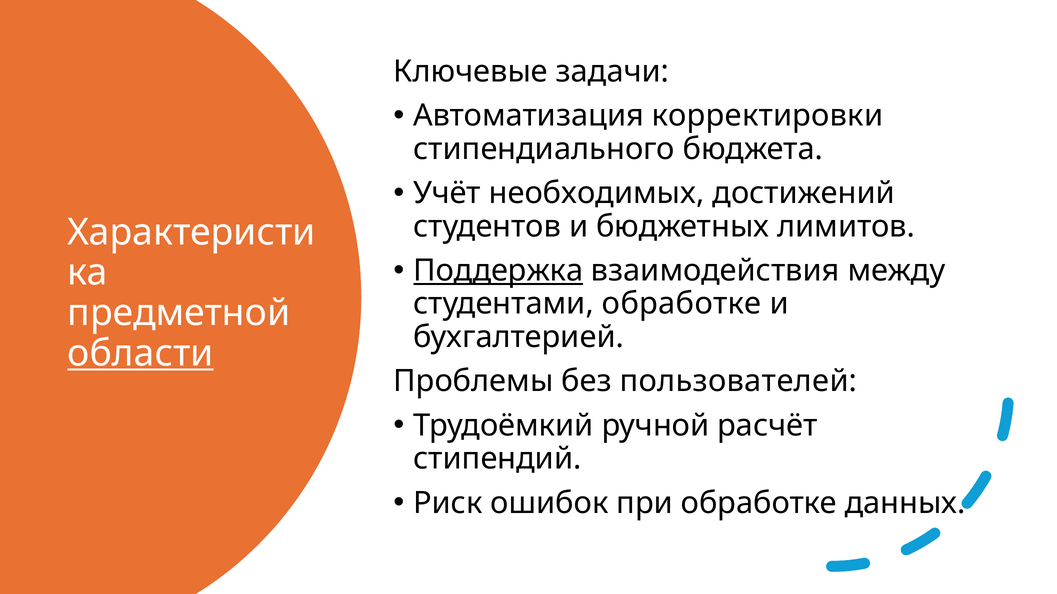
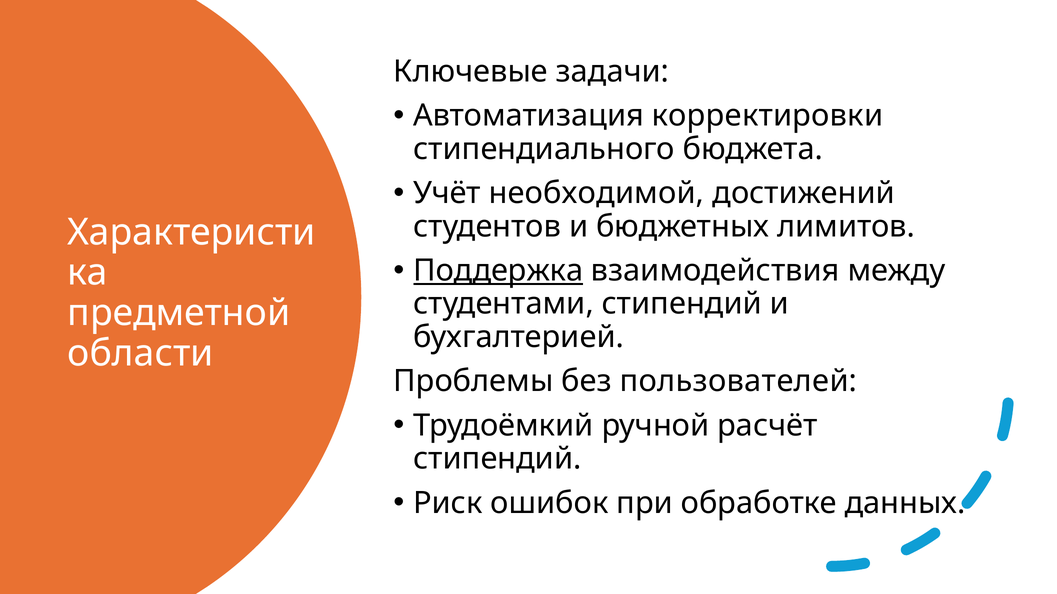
необходимых: необходимых -> необходимой (596, 193)
студентами обработке: обработке -> стипендий (682, 304)
области underline: present -> none (141, 354)
